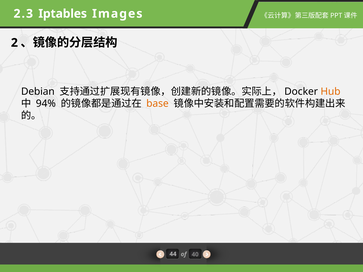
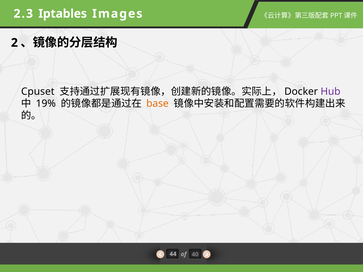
Debian: Debian -> Cpuset (38, 92)
Hub colour: orange -> purple (330, 92)
94%: 94% -> 19% (46, 104)
